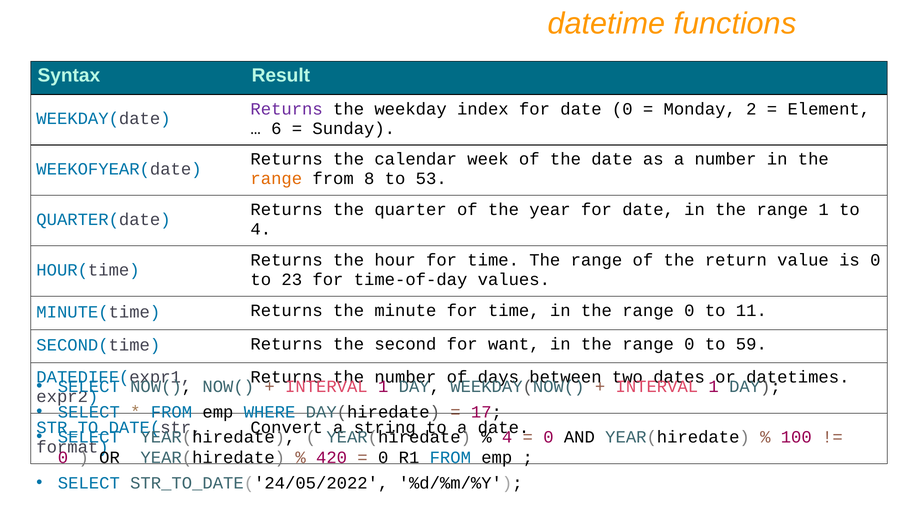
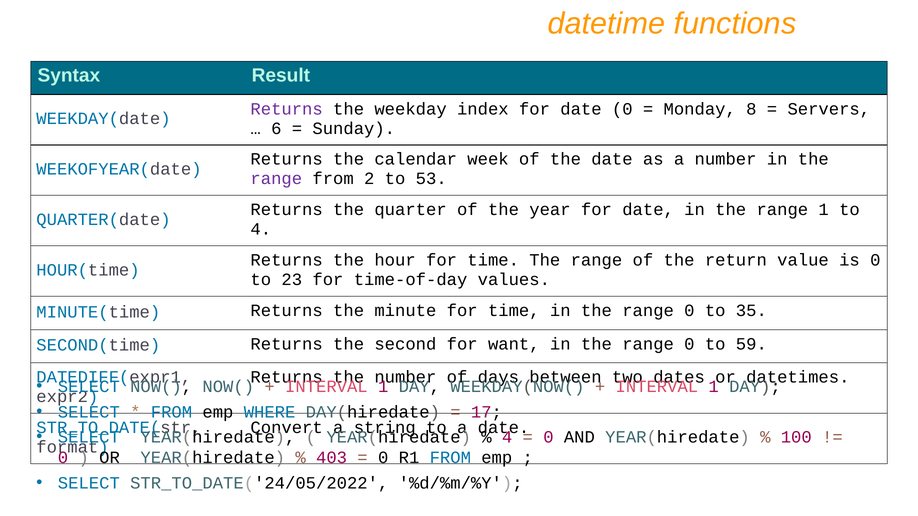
2: 2 -> 8 (751, 109)
Element: Element -> Servers (829, 109)
range colour: orange -> purple (276, 179)
8: 8 -> 2 (369, 179)
11: 11 -> 35 (751, 311)
420: 420 -> 403 (332, 458)
